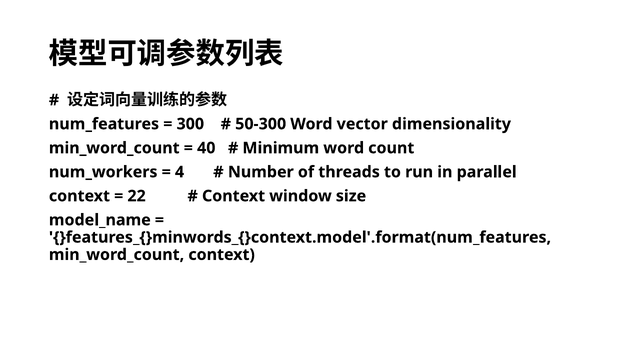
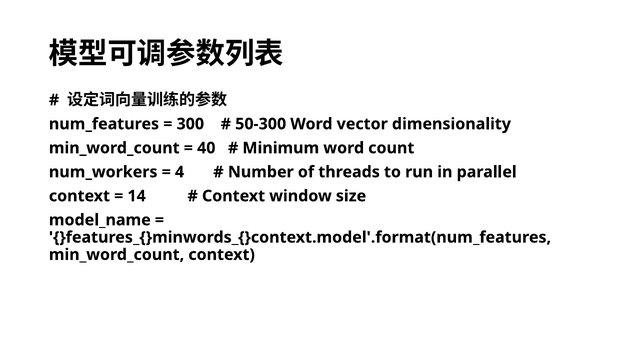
22: 22 -> 14 (137, 196)
